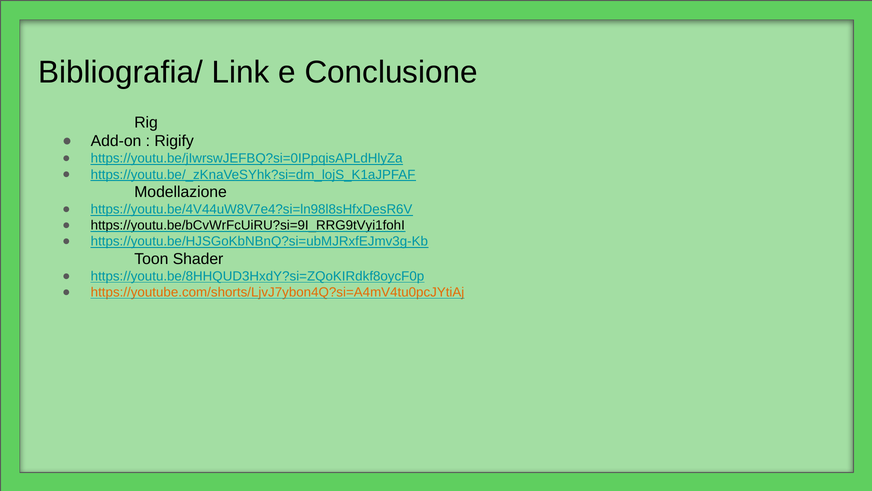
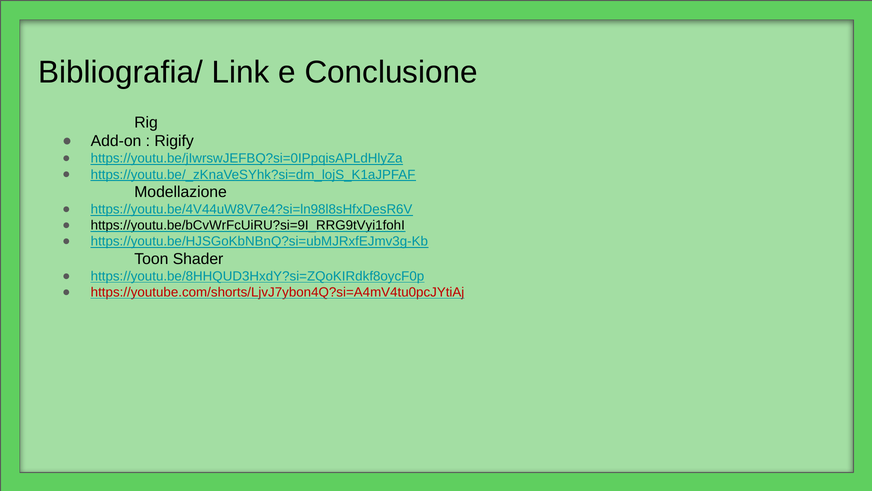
https://youtube.com/shorts/LjvJ7ybon4Q?si=A4mV4tu0pcJYtiAj colour: orange -> red (278, 292)
